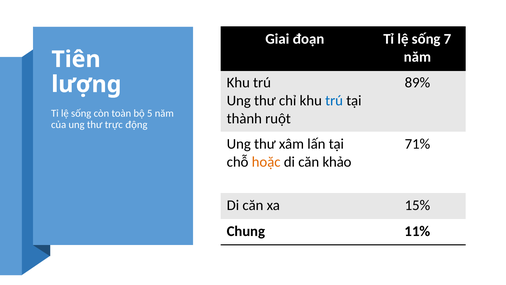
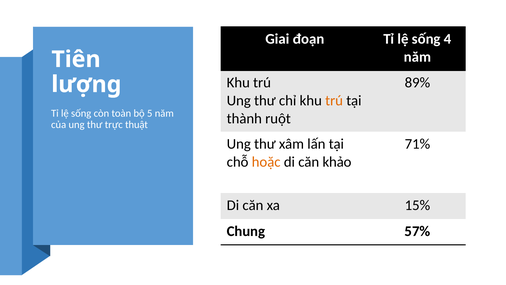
7: 7 -> 4 (448, 39)
trú colour: blue -> orange (334, 100)
động: động -> thuật (137, 125)
11%: 11% -> 57% (417, 231)
